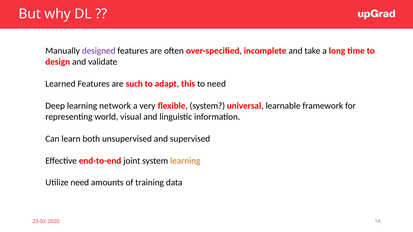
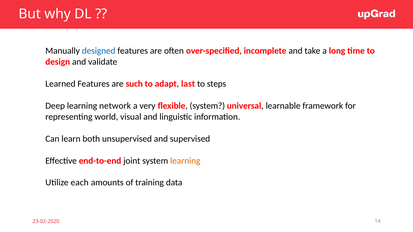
designed colour: purple -> blue (99, 51)
this: this -> last (188, 84)
to need: need -> steps (217, 84)
need: need -> each (80, 183)
